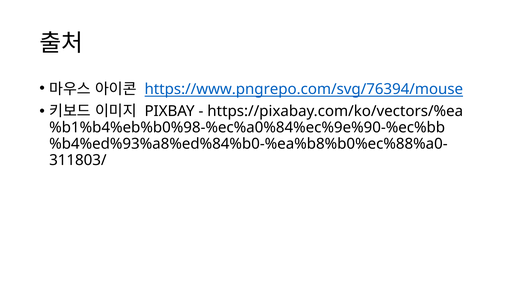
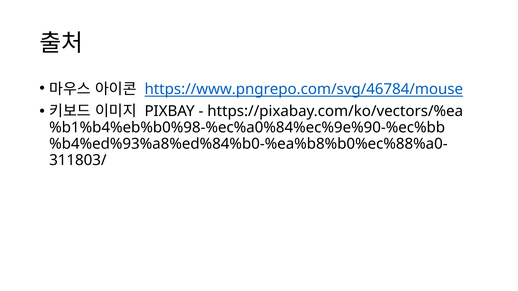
https://www.pngrepo.com/svg/76394/mouse: https://www.pngrepo.com/svg/76394/mouse -> https://www.pngrepo.com/svg/46784/mouse (304, 89)
